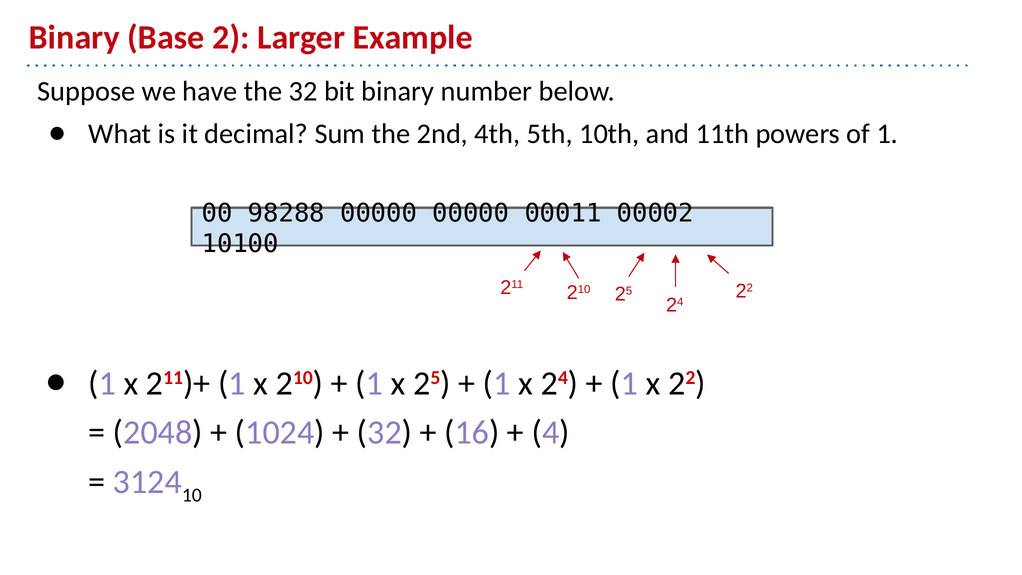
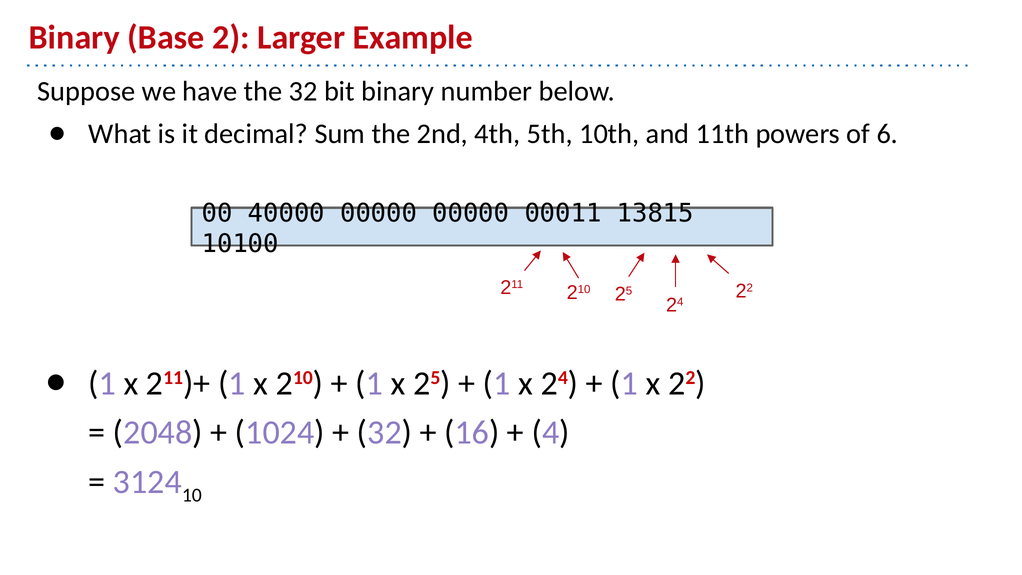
of 1: 1 -> 6 (887, 134)
98288: 98288 -> 40000 (286, 213)
00002: 00002 -> 13815 (655, 213)
